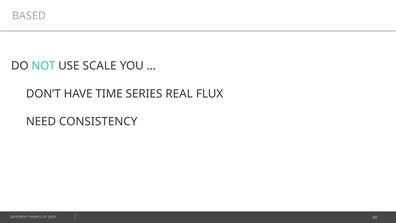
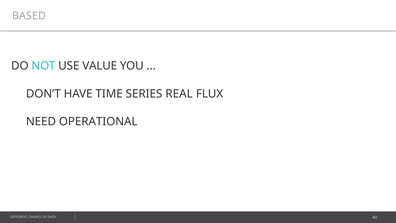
SCALE: SCALE -> VALUE (100, 66)
CONSISTENCY: CONSISTENCY -> OPERATIONAL (98, 121)
